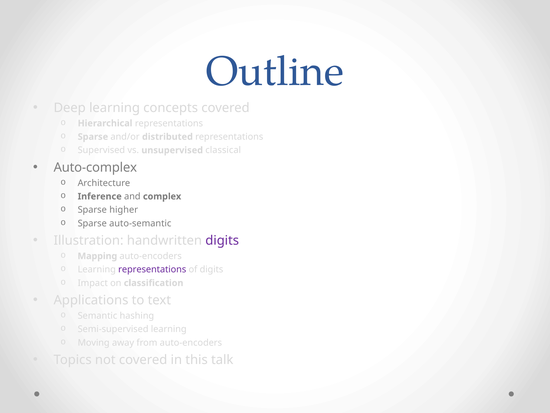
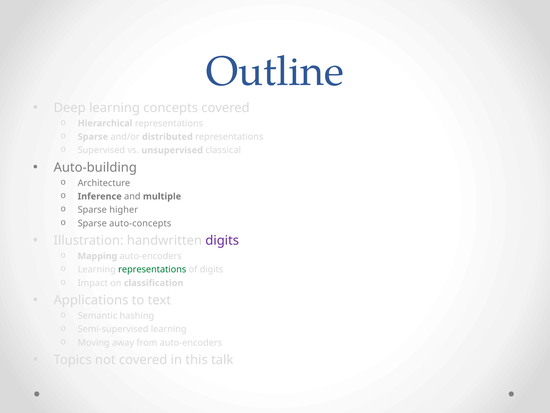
Auto-complex: Auto-complex -> Auto-building (95, 167)
complex: complex -> multiple (162, 196)
auto-semantic: auto-semantic -> auto-concepts (140, 223)
representations colour: purple -> green (152, 269)
